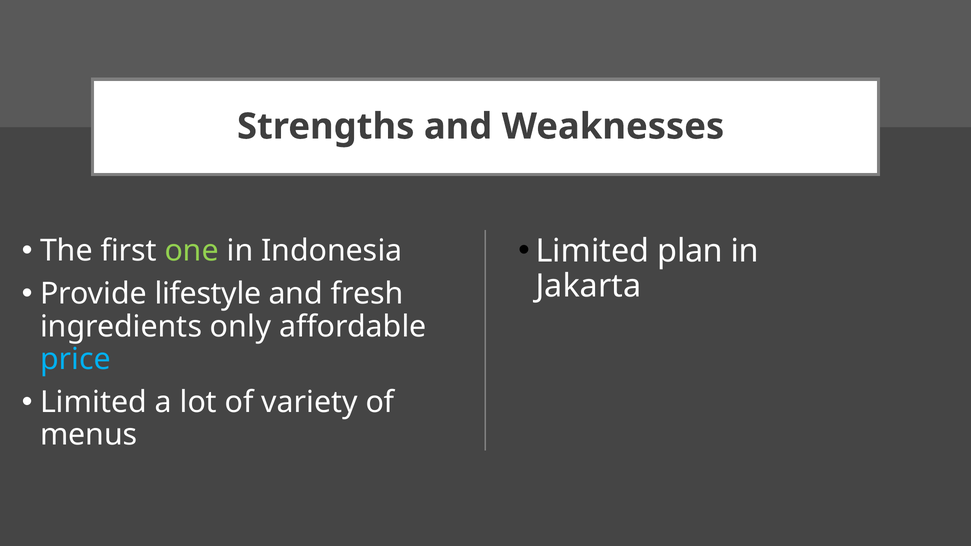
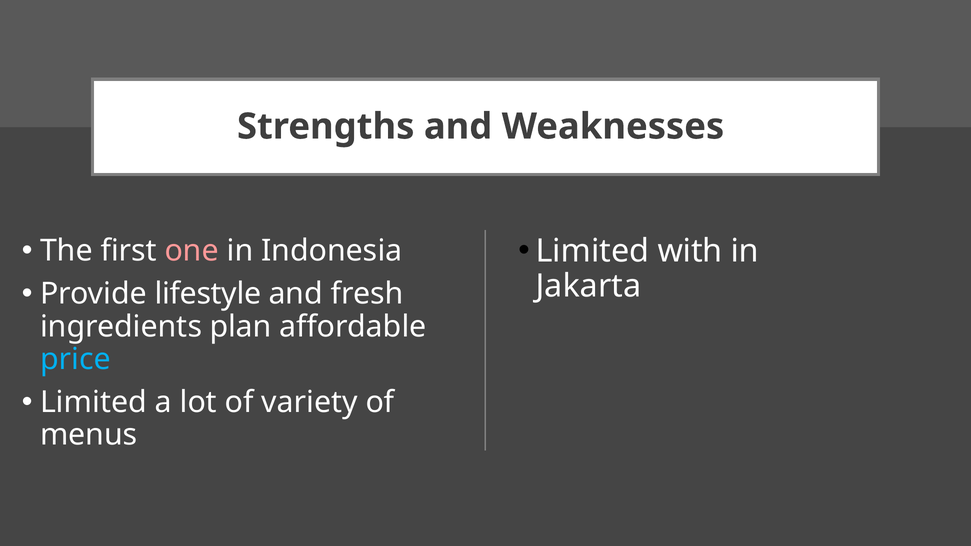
plan: plan -> with (690, 251)
one colour: light green -> pink (192, 251)
only: only -> plan (241, 327)
